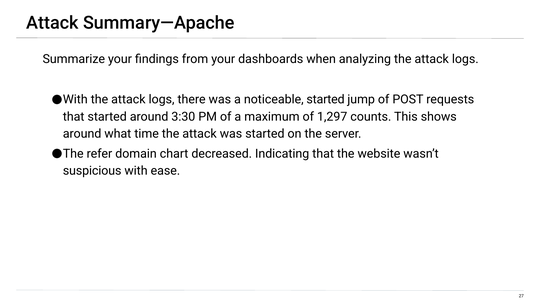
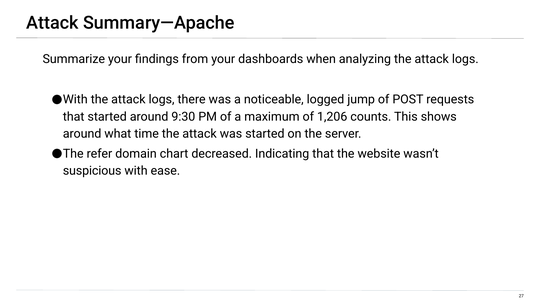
noticeable started: started -> logged (325, 99)
3:30: 3:30 -> 9:30 (183, 117)
1,297: 1,297 -> 1,206 (332, 117)
